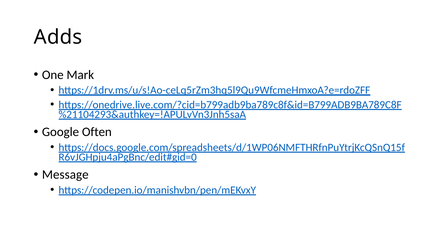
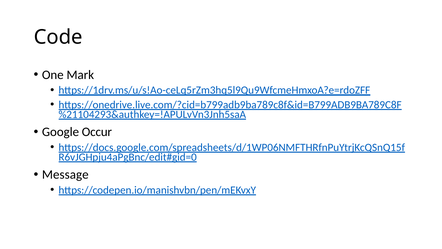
Adds: Adds -> Code (58, 37)
Often: Often -> Occur (97, 132)
